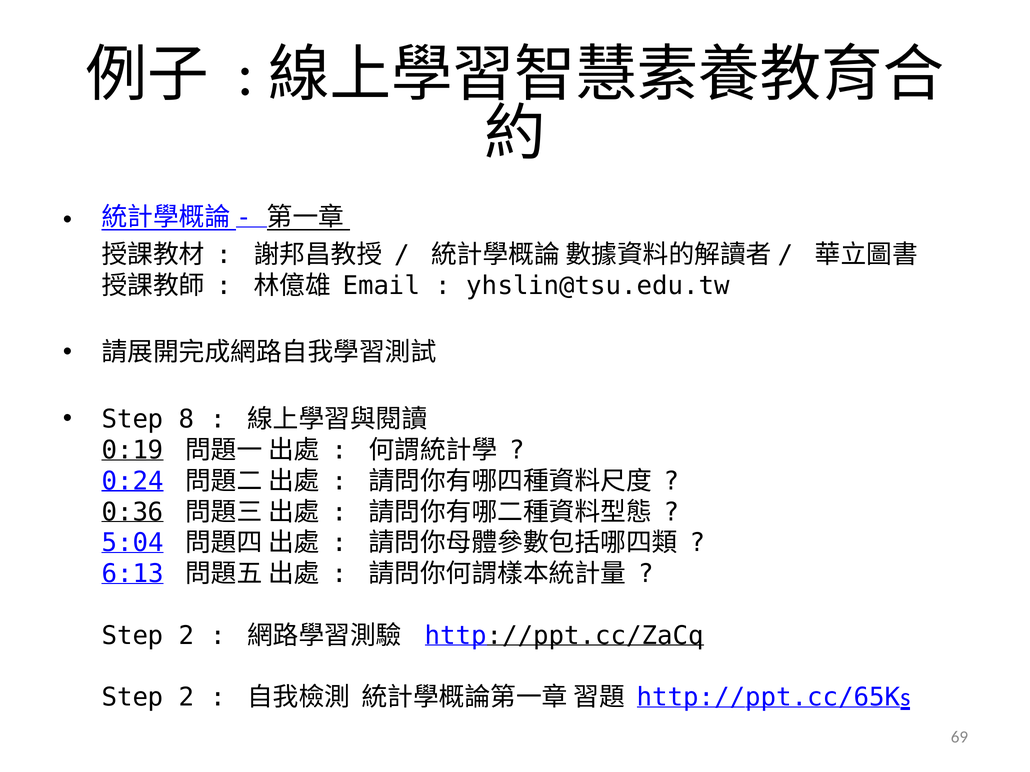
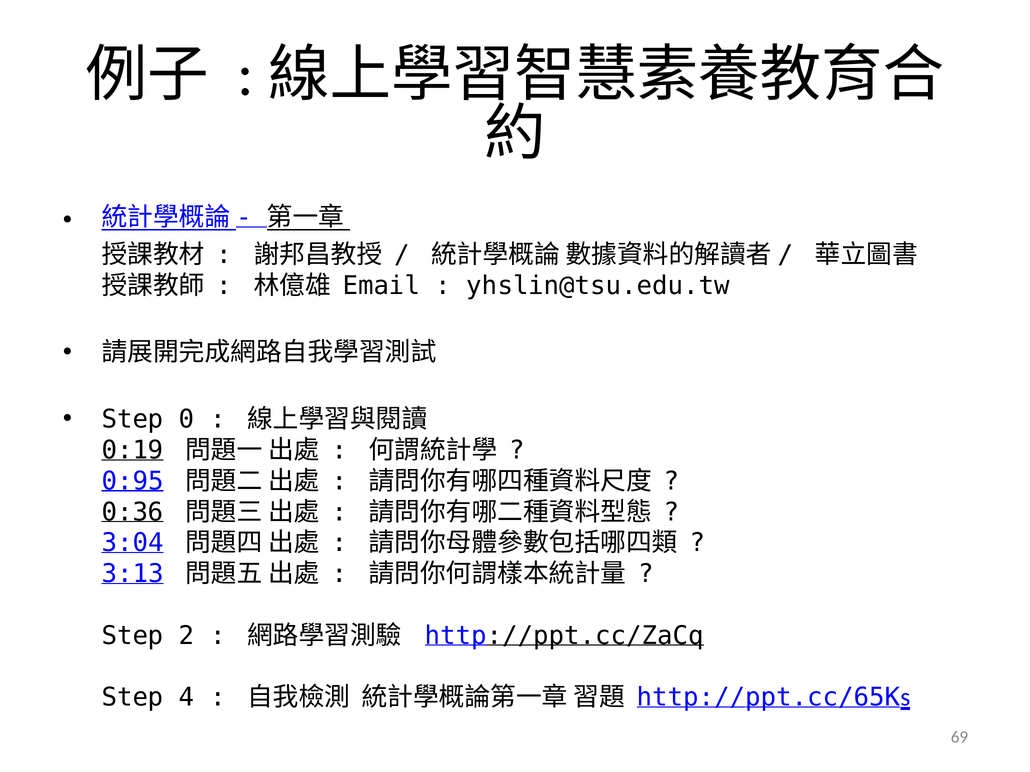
8: 8 -> 0 (187, 420)
0:24: 0:24 -> 0:95 (133, 481)
5:04: 5:04 -> 3:04 (133, 543)
6:13: 6:13 -> 3:13 (133, 574)
2: 2 -> 4 (187, 698)
